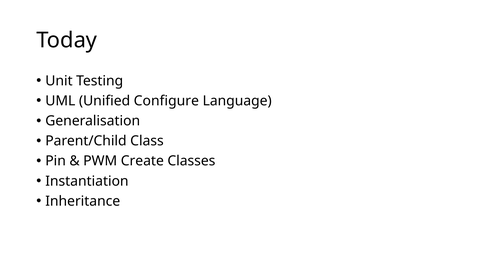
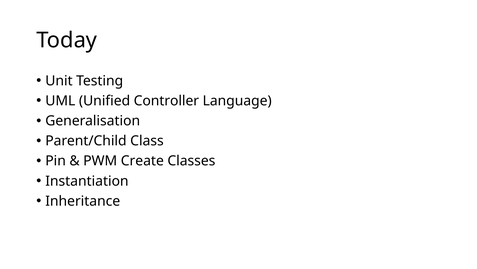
Configure: Configure -> Controller (166, 101)
